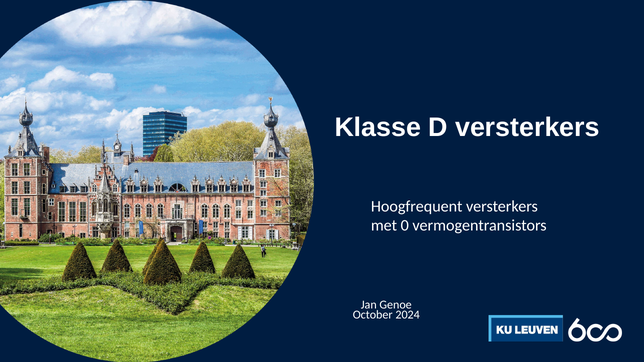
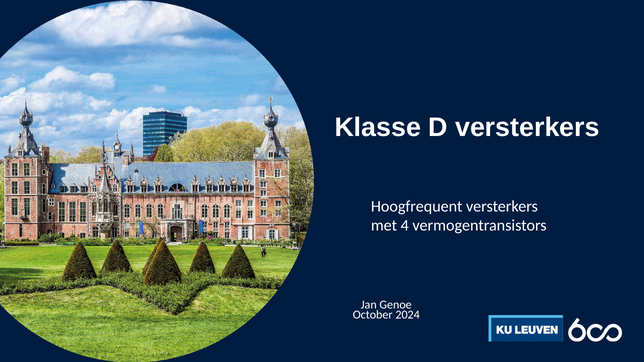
0: 0 -> 4 (405, 226)
